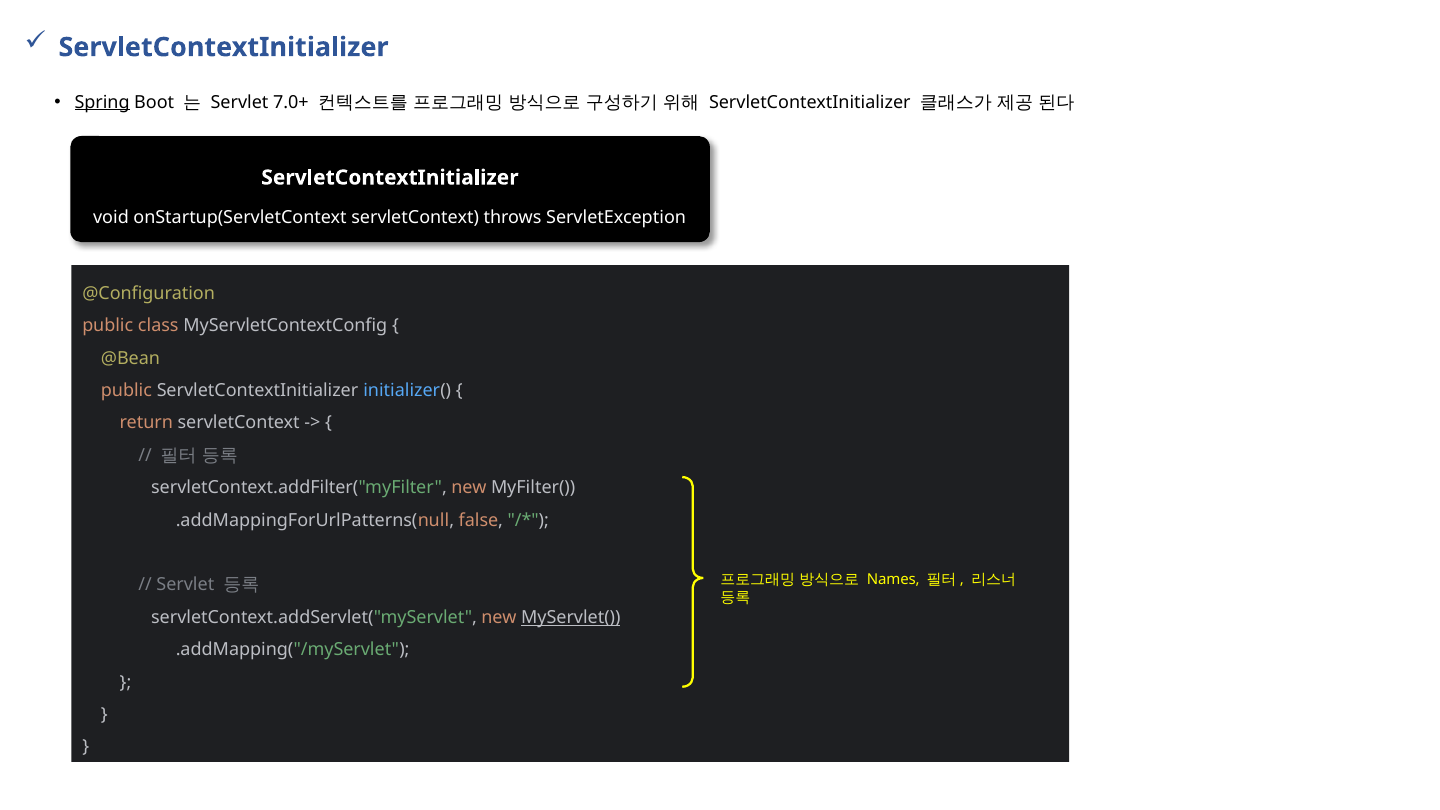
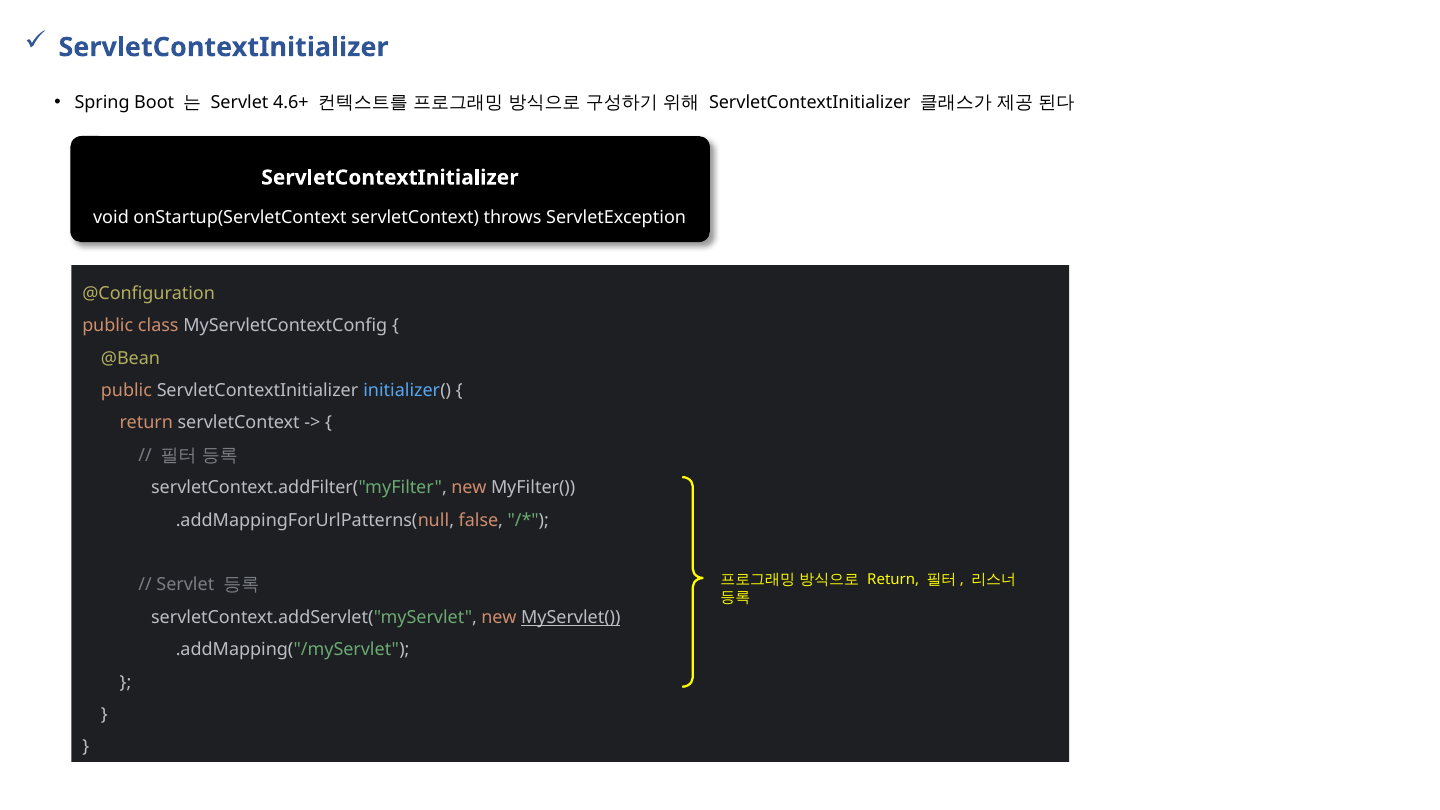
Spring underline: present -> none (102, 102)
7.0+: 7.0+ -> 4.6+ (291, 102)
Names: Names -> Return (893, 580)
